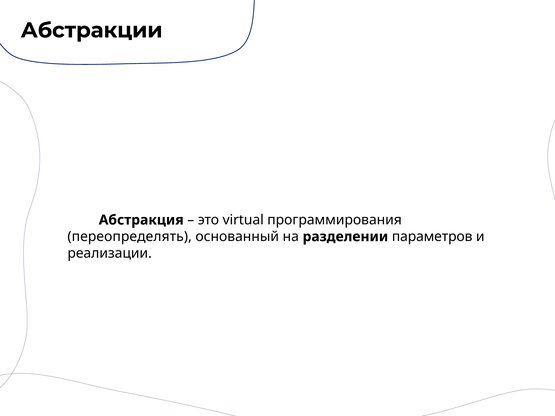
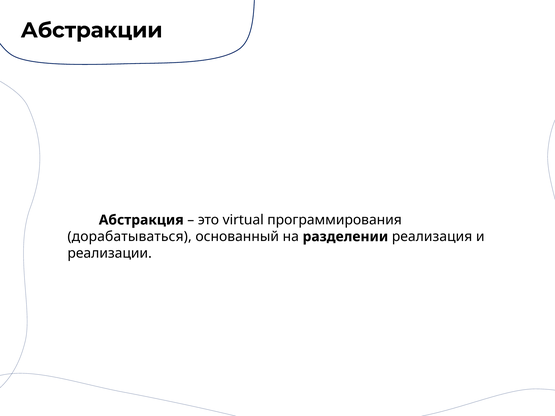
переопределять: переопределять -> дорабатываться (130, 237)
параметров: параметров -> реализация (432, 237)
